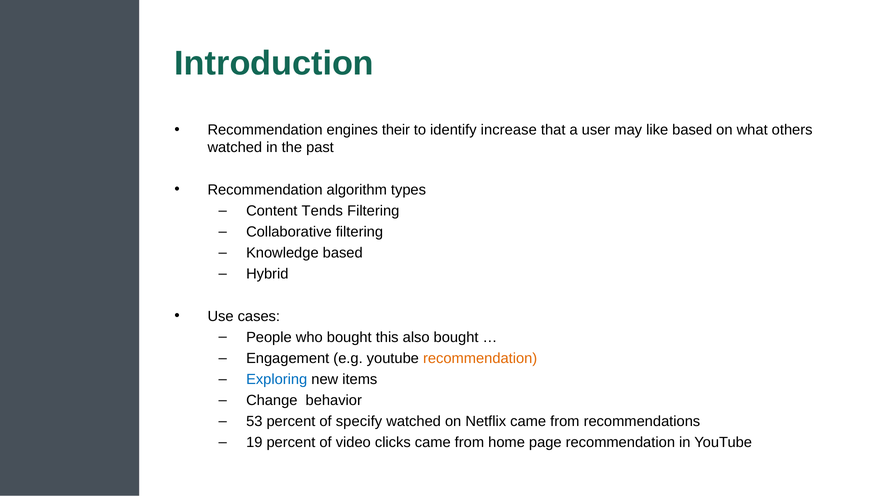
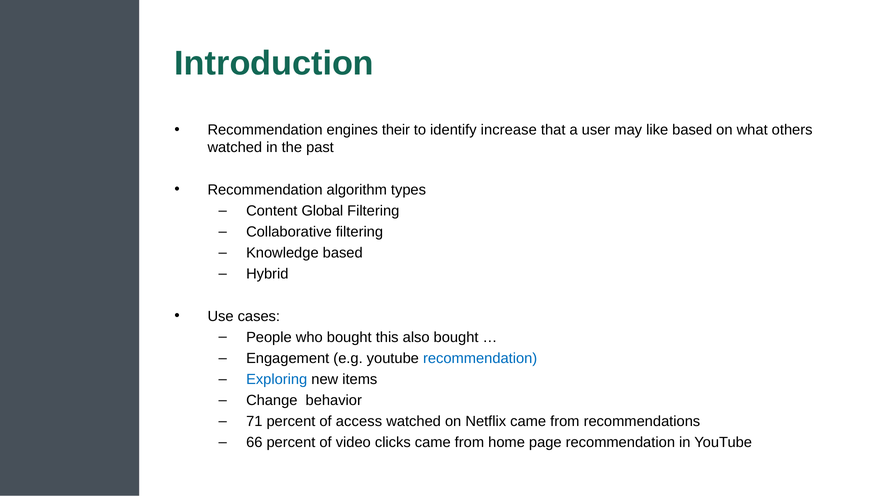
Tends: Tends -> Global (322, 211)
recommendation colour: orange -> blue (480, 358)
53: 53 -> 71 (254, 422)
specify: specify -> access (359, 422)
19: 19 -> 66 (254, 443)
